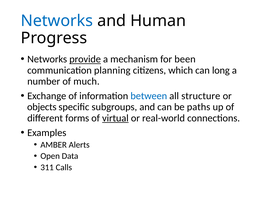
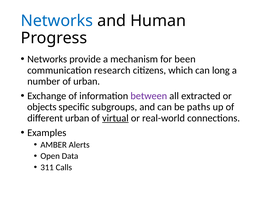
provide underline: present -> none (85, 59)
planning: planning -> research (112, 70)
of much: much -> urban (87, 81)
between colour: blue -> purple (149, 96)
structure: structure -> extracted (201, 96)
different forms: forms -> urban (77, 118)
